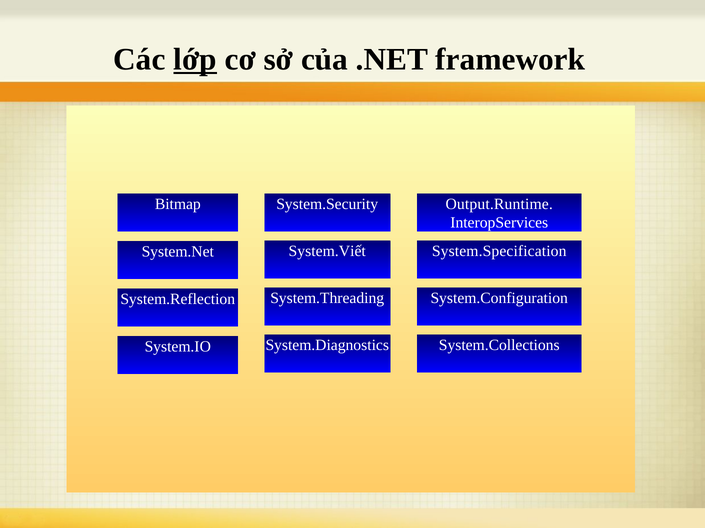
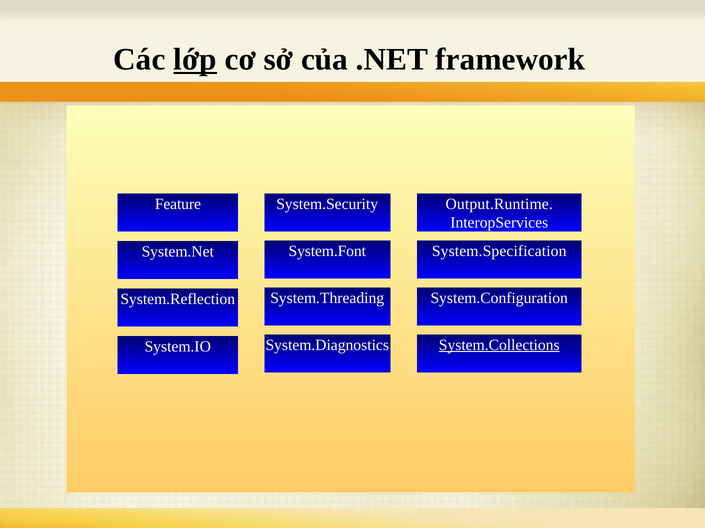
Bitmap: Bitmap -> Feature (178, 204)
System.Viết: System.Viết -> System.Font (327, 251)
System.Collections underline: none -> present (499, 345)
